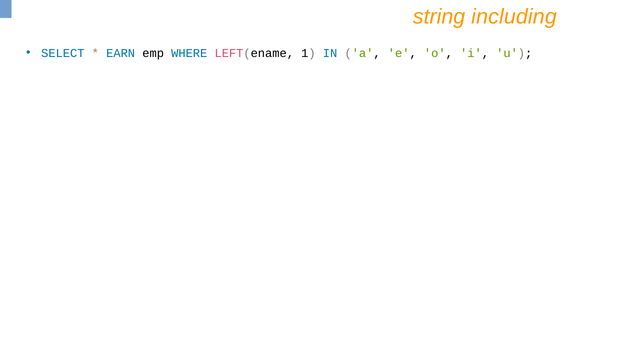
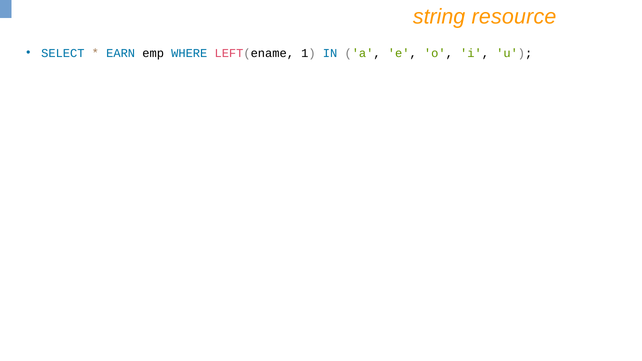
including: including -> resource (514, 17)
